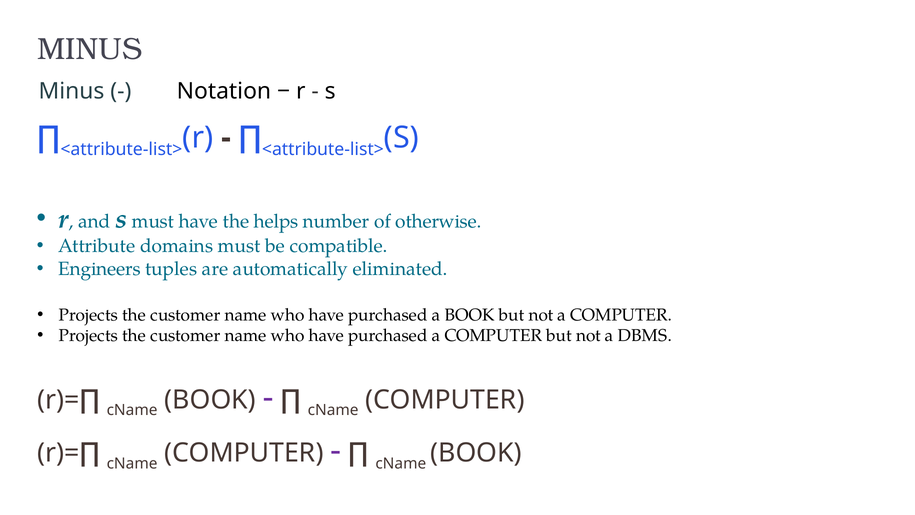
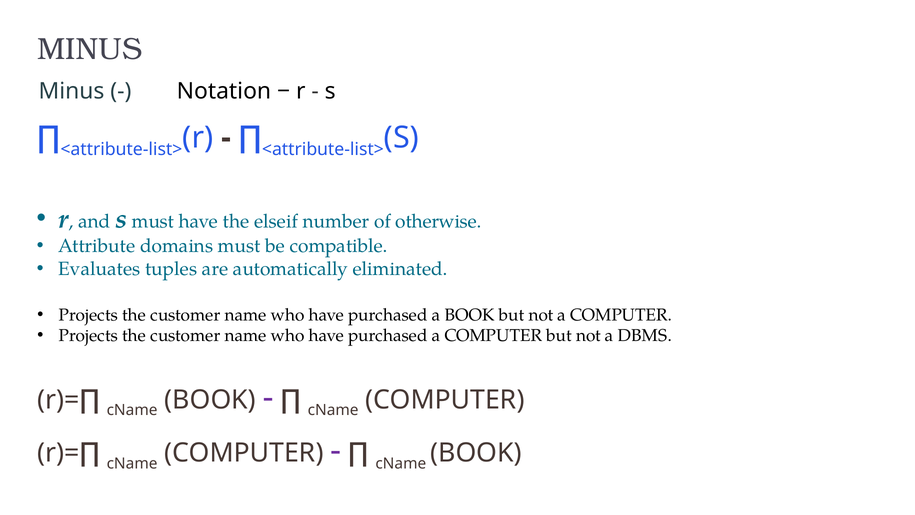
helps: helps -> elseif (276, 221)
Engineers: Engineers -> Evaluates (99, 269)
